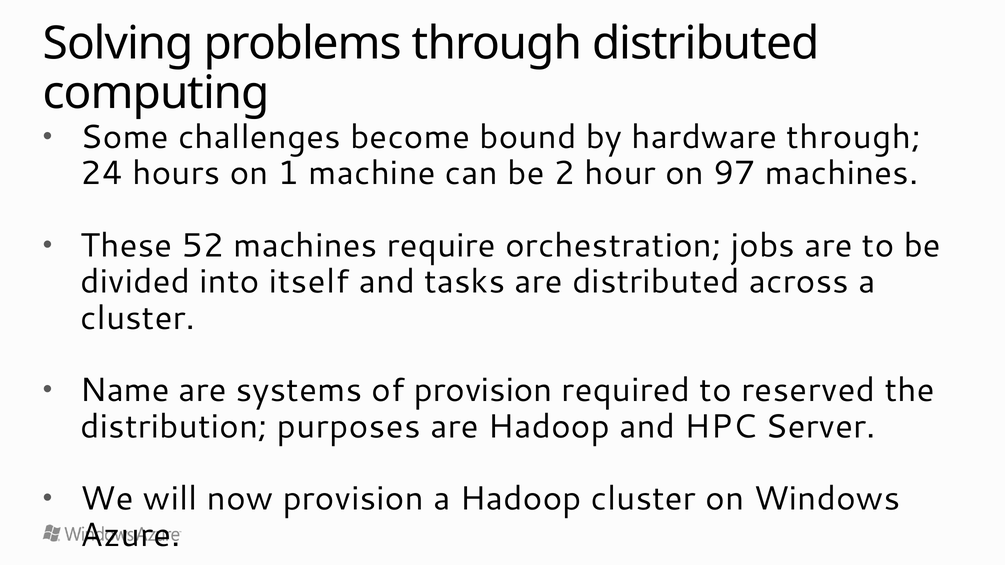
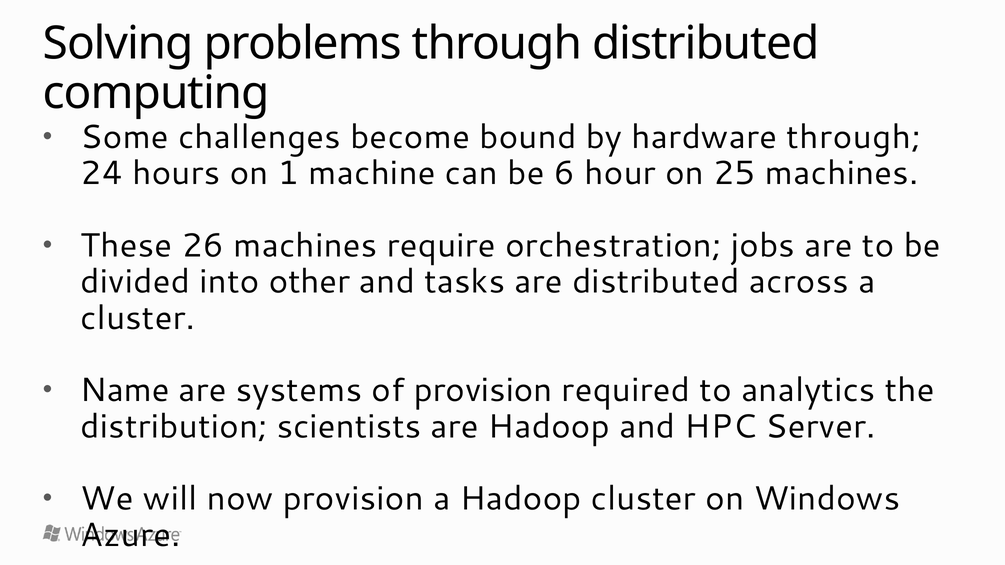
2: 2 -> 6 (564, 173)
97: 97 -> 25 (734, 173)
52: 52 -> 26 (203, 246)
itself: itself -> other (309, 282)
reserved: reserved -> analytics (808, 391)
purposes: purposes -> scientists (349, 427)
